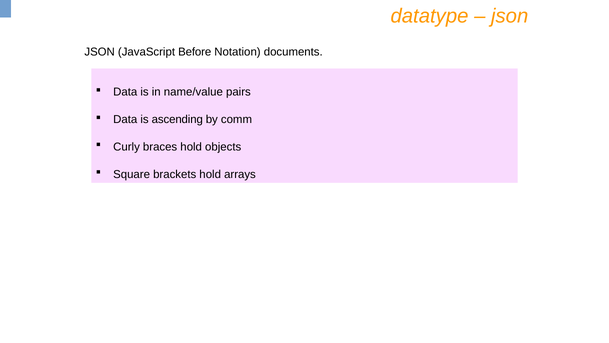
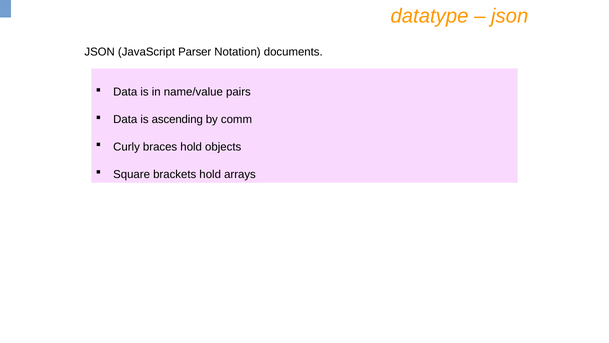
Before: Before -> Parser (195, 52)
